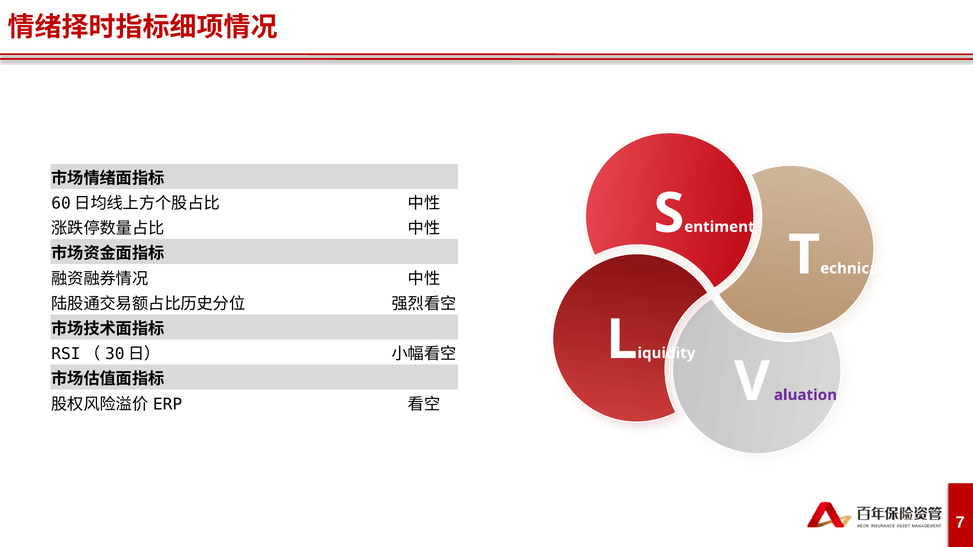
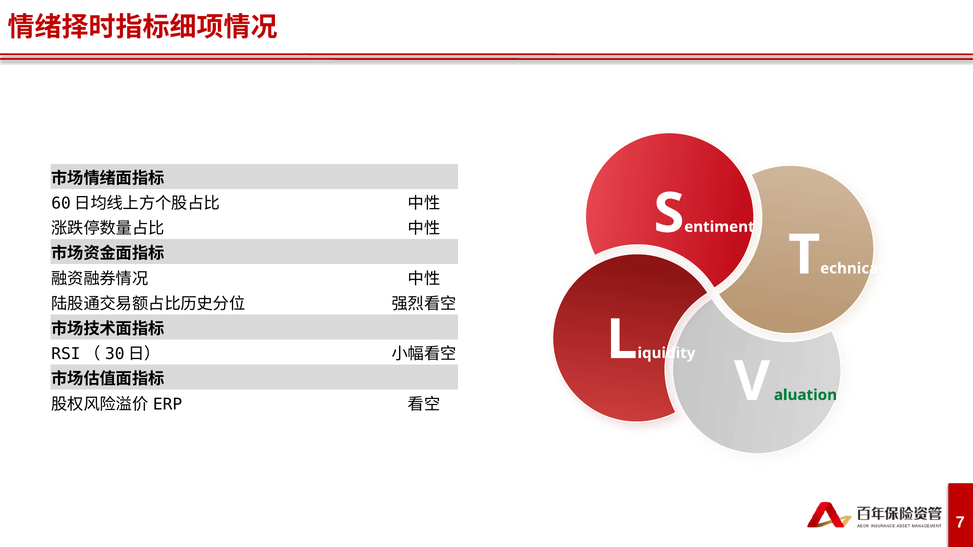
aluation colour: purple -> green (805, 395)
